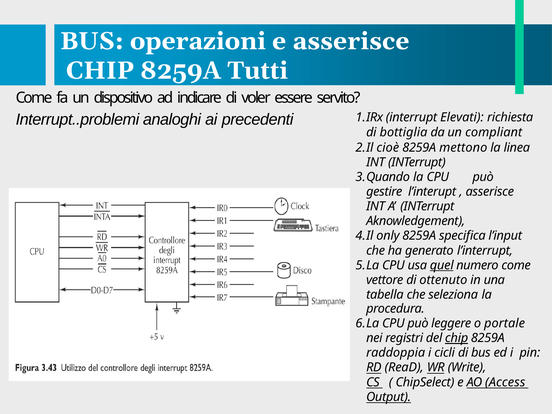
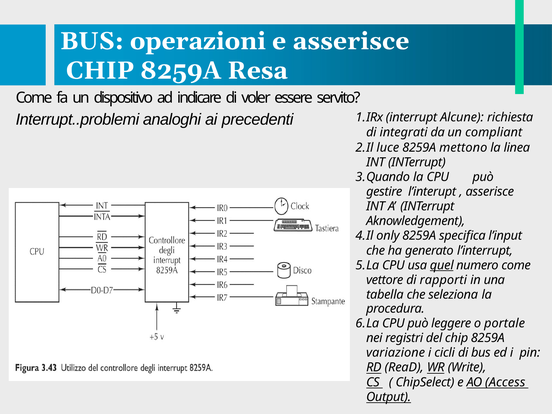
Tutti: Tutti -> Resa (258, 71)
Elevati: Elevati -> Alcune (462, 117)
bottiglia: bottiglia -> integrati (404, 132)
cioè: cioè -> luce (388, 148)
ottenuto: ottenuto -> rapporti (443, 280)
chip underline: present -> none (457, 338)
raddoppia: raddoppia -> variazione (396, 353)
